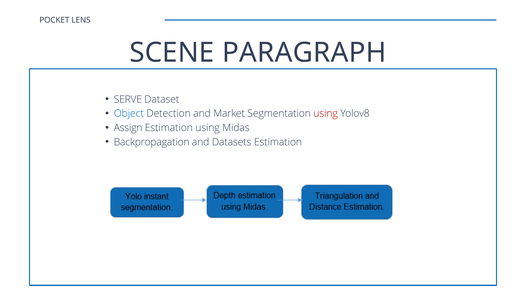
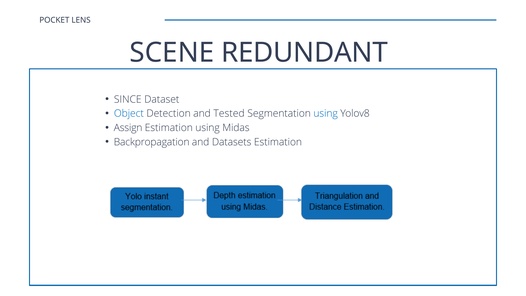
PARAGRAPH: PARAGRAPH -> REDUNDANT (304, 53)
SERVE: SERVE -> SINCE (128, 99)
Market: Market -> Tested (229, 114)
using colour: red -> blue (326, 114)
